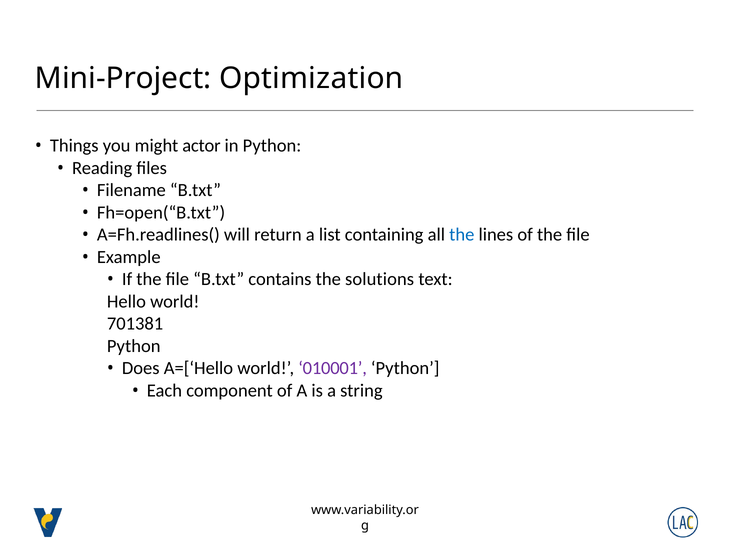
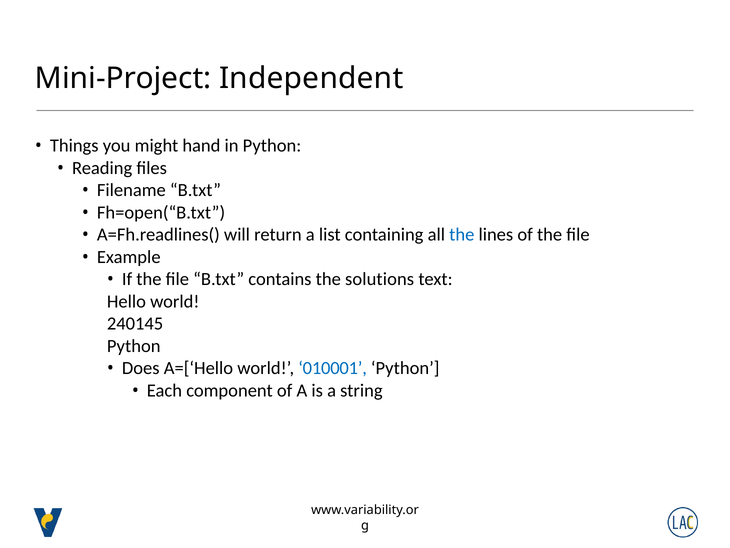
Optimization: Optimization -> Independent (311, 78)
actor: actor -> hand (201, 146)
701381: 701381 -> 240145 (135, 324)
010001 colour: purple -> blue (333, 368)
